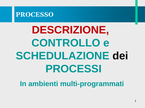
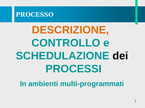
DESCRIZIONE colour: red -> orange (70, 30)
